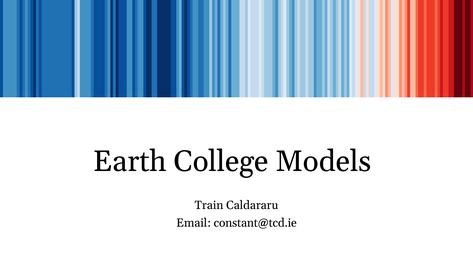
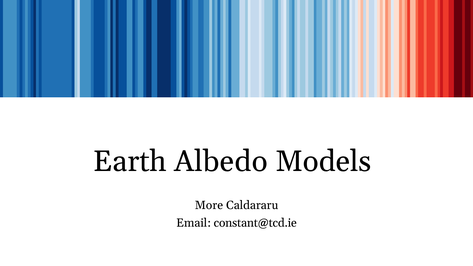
College: College -> Albedo (221, 161)
Train: Train -> More (209, 205)
